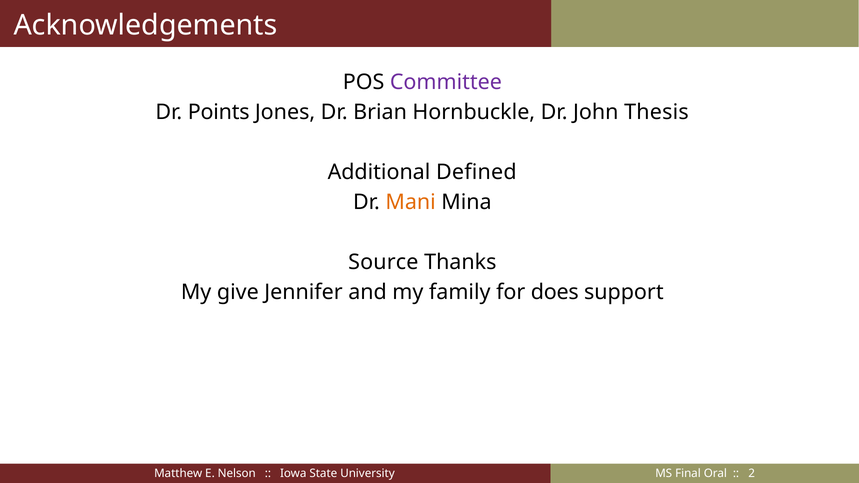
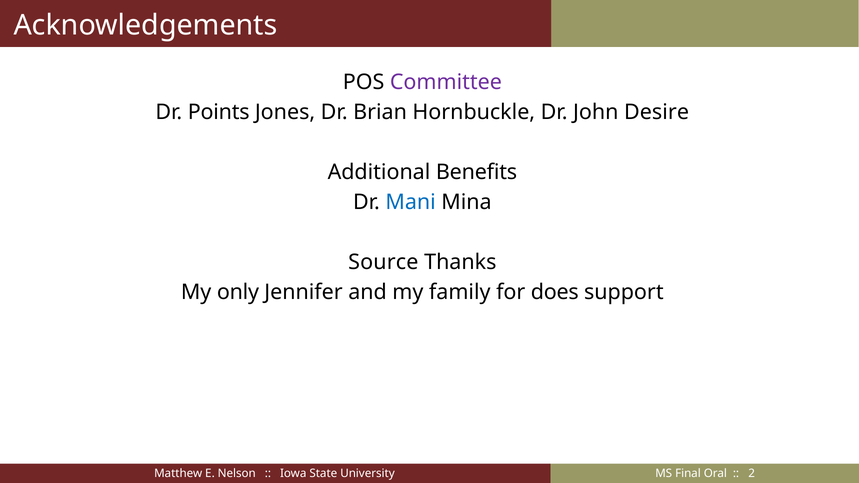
Thesis: Thesis -> Desire (657, 112)
Defined: Defined -> Benefits (477, 172)
Mani colour: orange -> blue (411, 202)
give: give -> only (238, 292)
